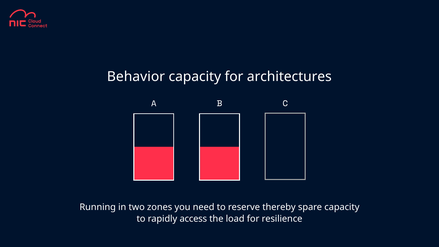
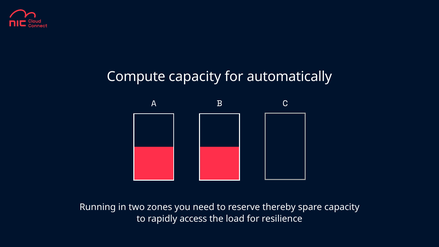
Behavior: Behavior -> Compute (136, 76)
architectures: architectures -> automatically (289, 76)
